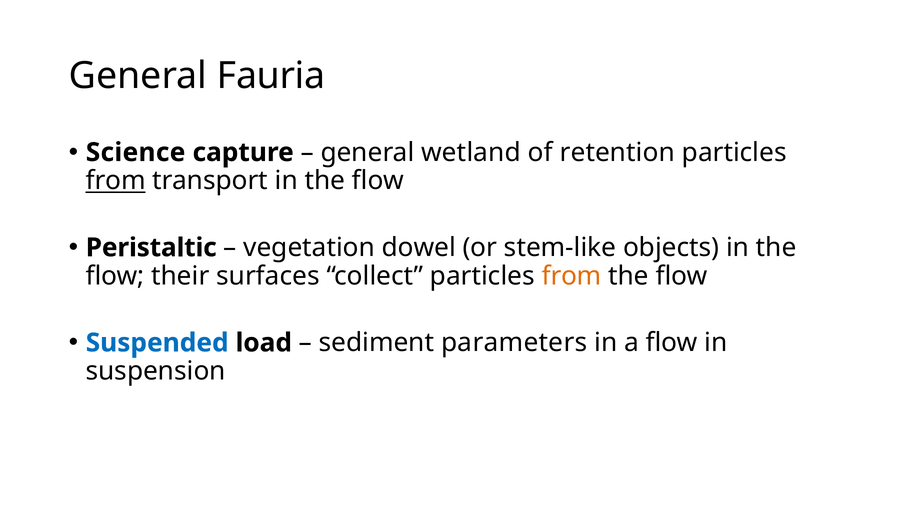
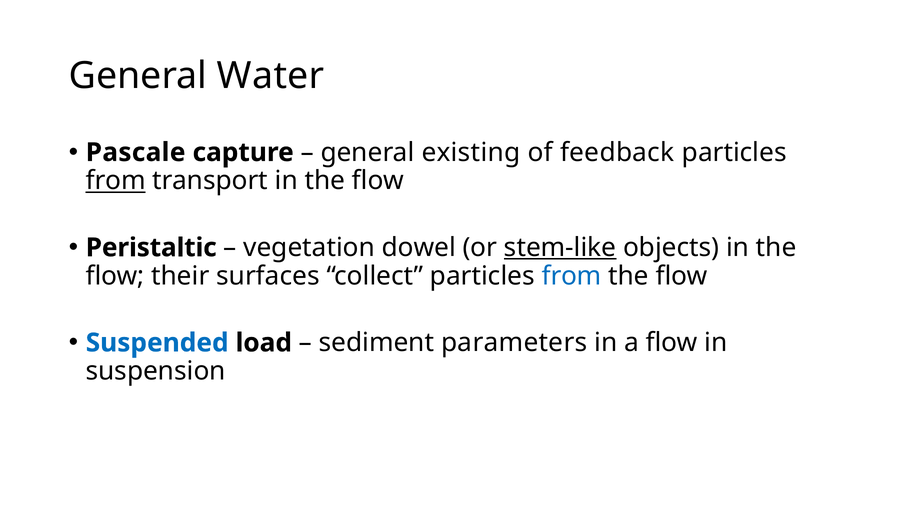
Fauria: Fauria -> Water (271, 76)
Science: Science -> Pascale (136, 153)
wetland: wetland -> existing (471, 153)
retention: retention -> feedback (617, 153)
stem-like underline: none -> present (560, 248)
from colour: orange -> blue (572, 276)
